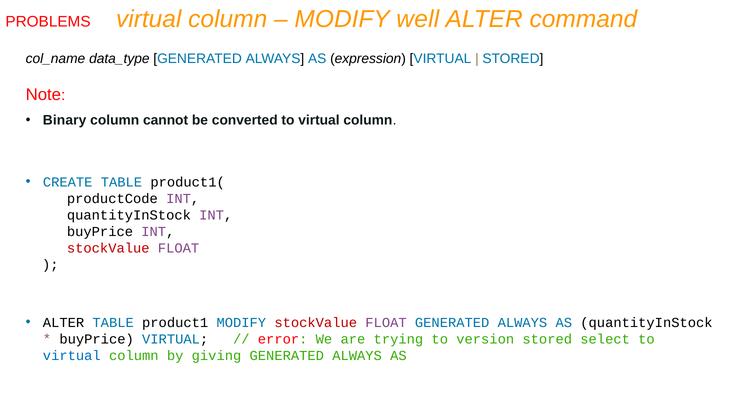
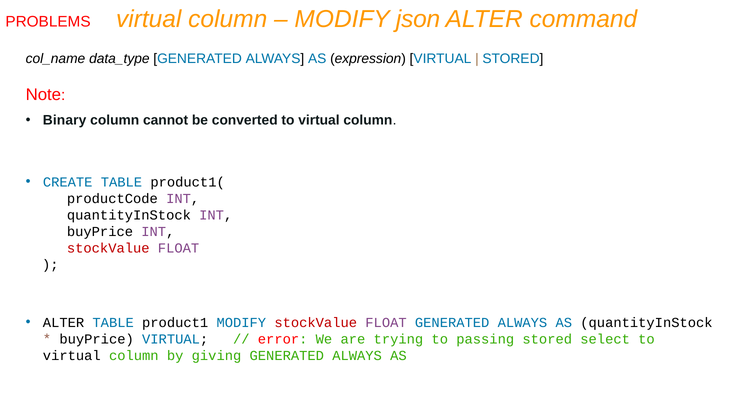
well: well -> json (418, 19)
version: version -> passing (485, 339)
virtual colour: blue -> black (72, 356)
